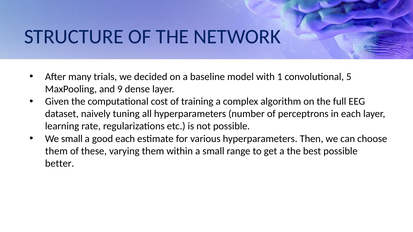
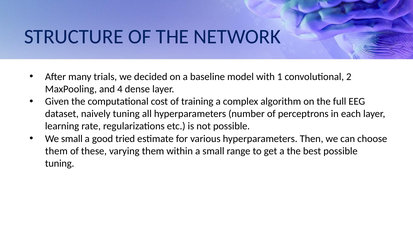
5: 5 -> 2 (349, 77)
9: 9 -> 4 (120, 89)
good each: each -> tried (125, 139)
better: better -> tuning (60, 164)
